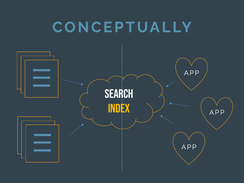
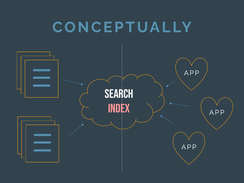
INDEX colour: yellow -> pink (119, 109)
